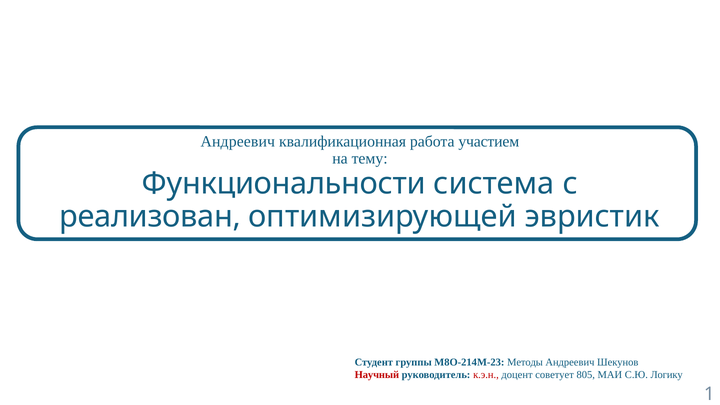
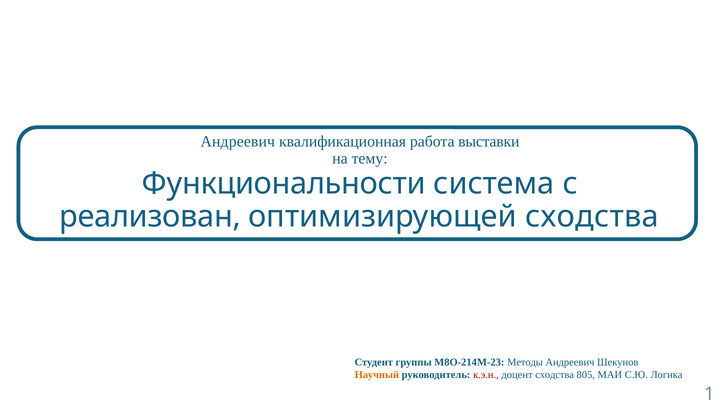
участием: участием -> выставки (489, 141)
оптимизирующей эвристик: эвристик -> сходства (592, 217)
Научный colour: red -> orange (377, 375)
доцент советует: советует -> сходства (555, 375)
Логику: Логику -> Логика (667, 375)
